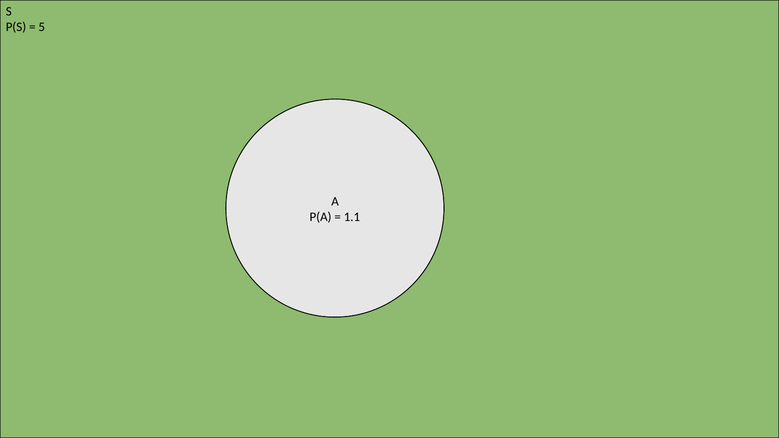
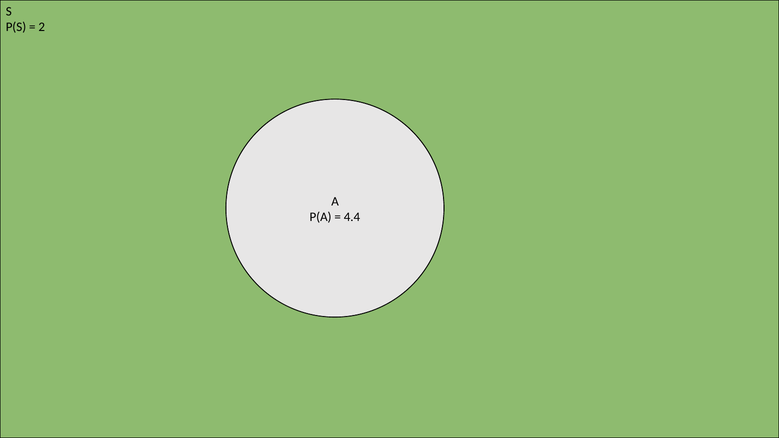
5: 5 -> 2 (42, 27)
1.1: 1.1 -> 4.4 (352, 217)
